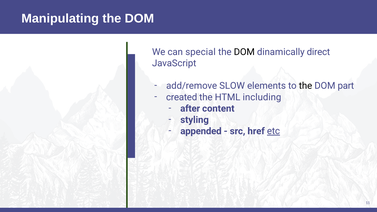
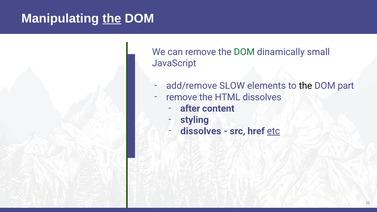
the underline: none -> present (112, 19)
can special: special -> remove (201, 52)
DOM colour: black -> green (244, 52)
direct: direct -> small (318, 52)
created: created -> remove (182, 97)
HTML including: including -> dissolves (262, 97)
appended: appended -> dissolves (201, 131)
